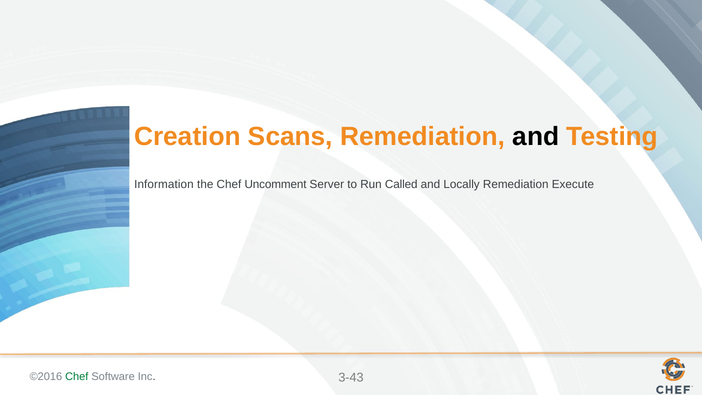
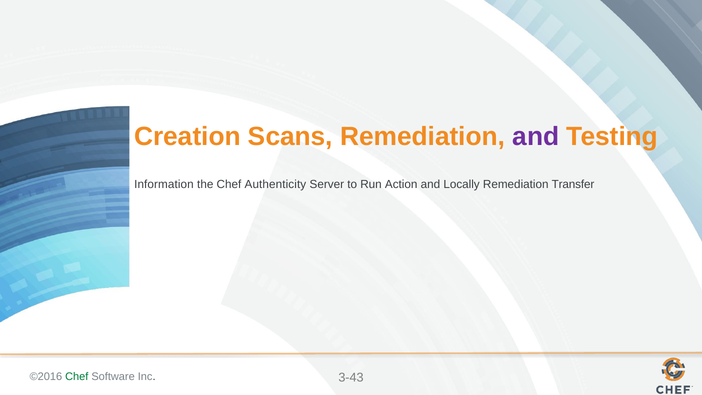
and colour: black -> purple (536, 136)
Uncomment: Uncomment -> Authenticity (275, 185)
Called: Called -> Action (401, 185)
Execute: Execute -> Transfer (573, 185)
